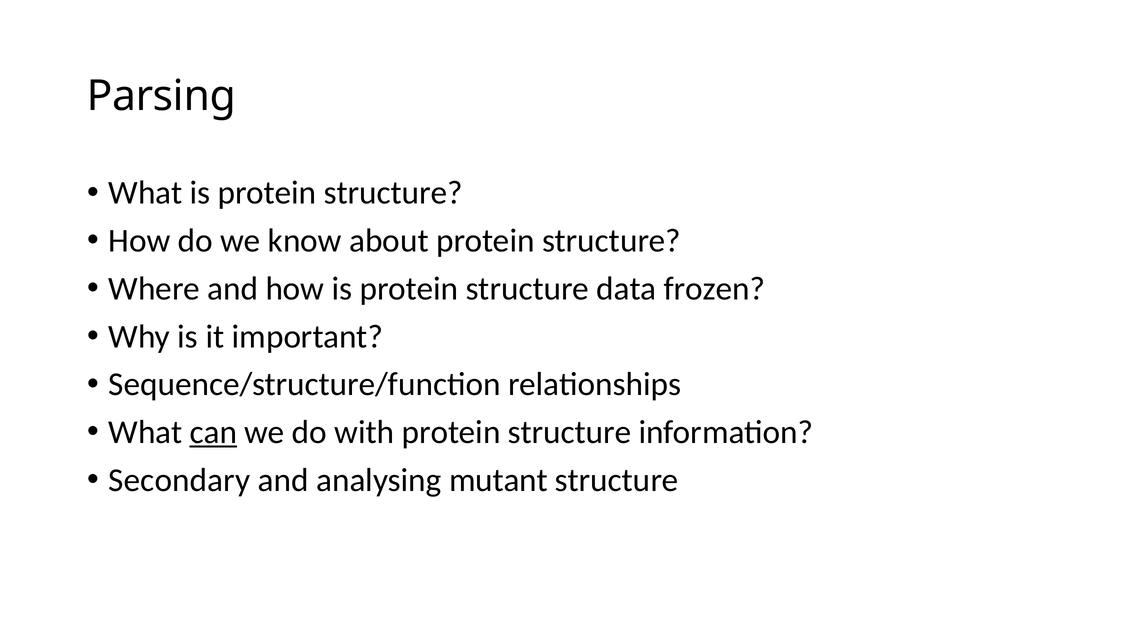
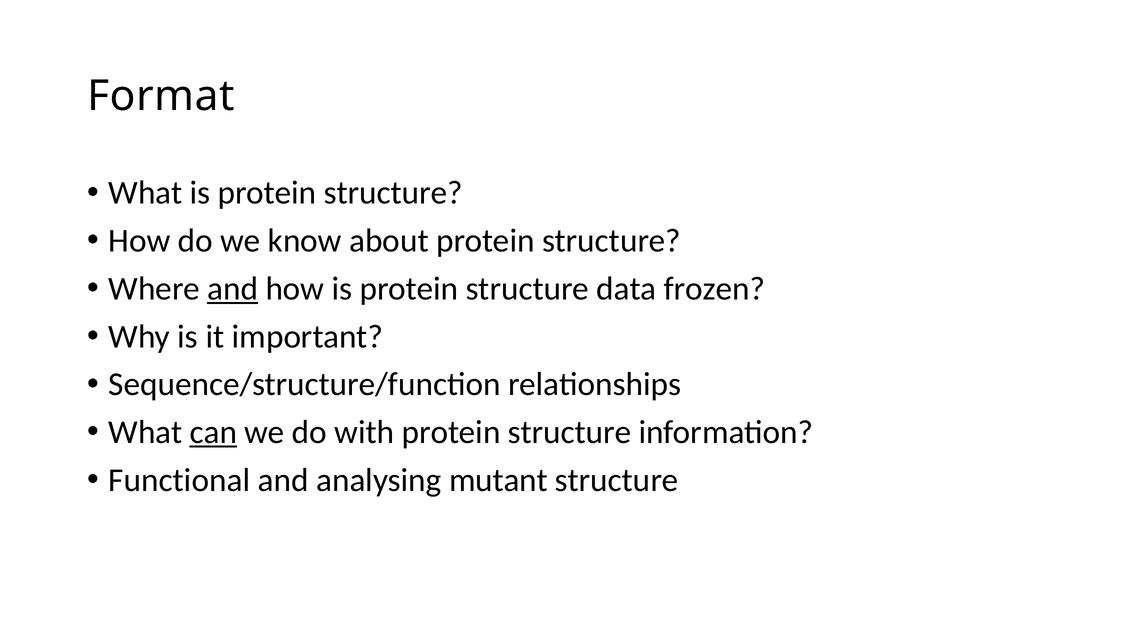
Parsing: Parsing -> Format (161, 96)
and underline: none -> present (233, 289)
Secondary: Secondary -> Functional (179, 480)
